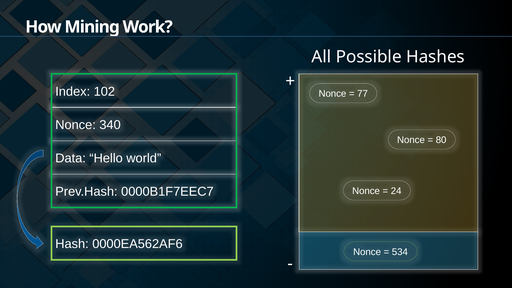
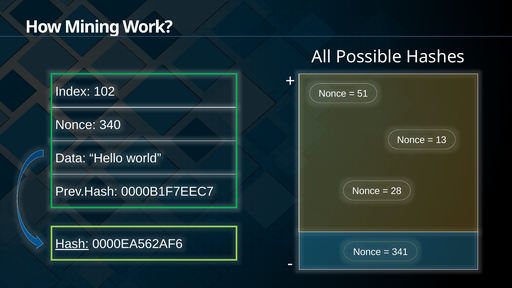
77: 77 -> 51 (363, 94)
80: 80 -> 13 (441, 140)
24: 24 -> 28 (396, 191)
Hash underline: none -> present (72, 244)
534: 534 -> 341 (400, 252)
